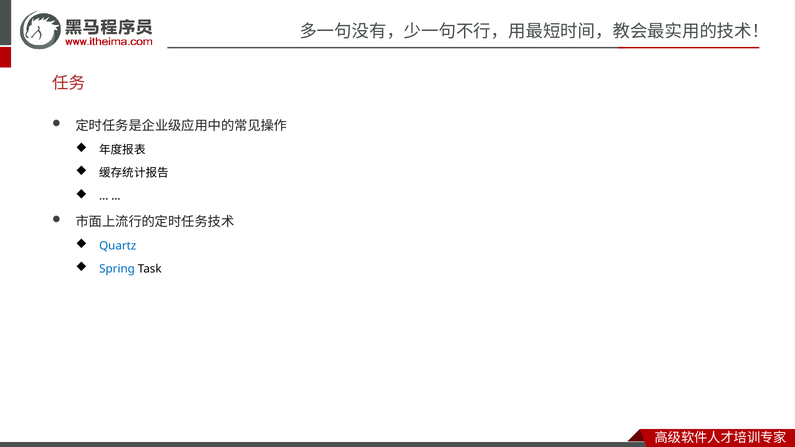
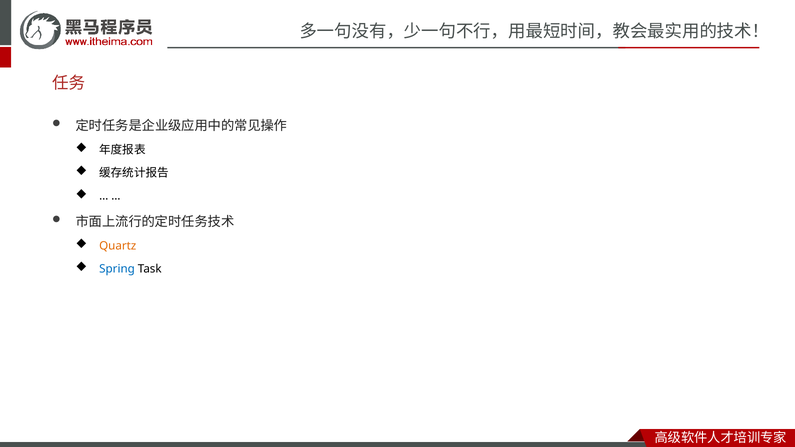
Quartz colour: blue -> orange (118, 246)
